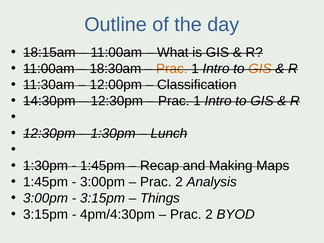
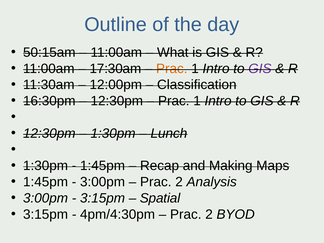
18:15am: 18:15am -> 50:15am (49, 52)
18:30am: 18:30am -> 17:30am (115, 69)
GIS colour: orange -> purple (260, 69)
14:30pm: 14:30pm -> 16:30pm (49, 101)
Things: Things -> Spatial (160, 198)
